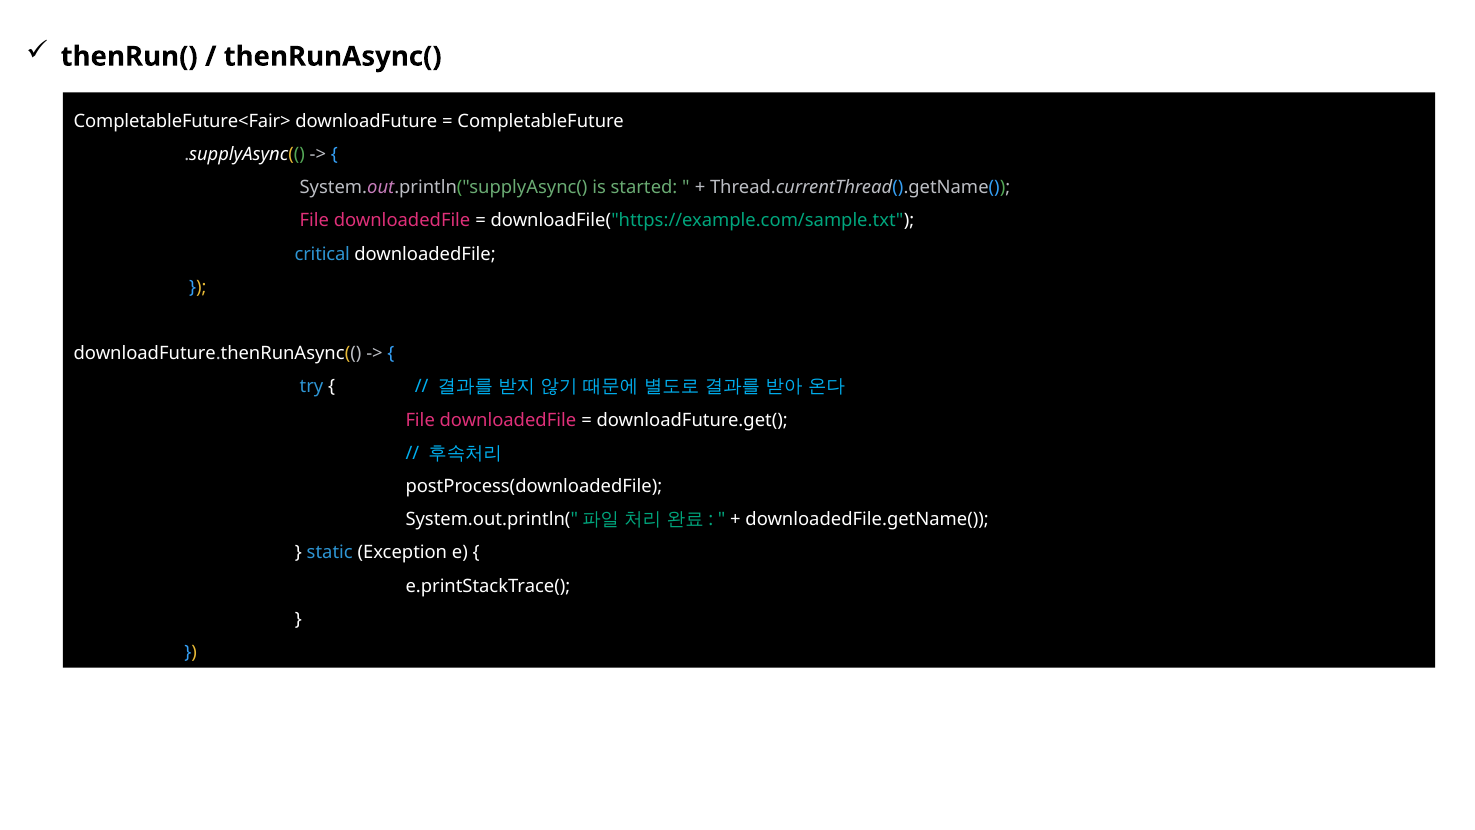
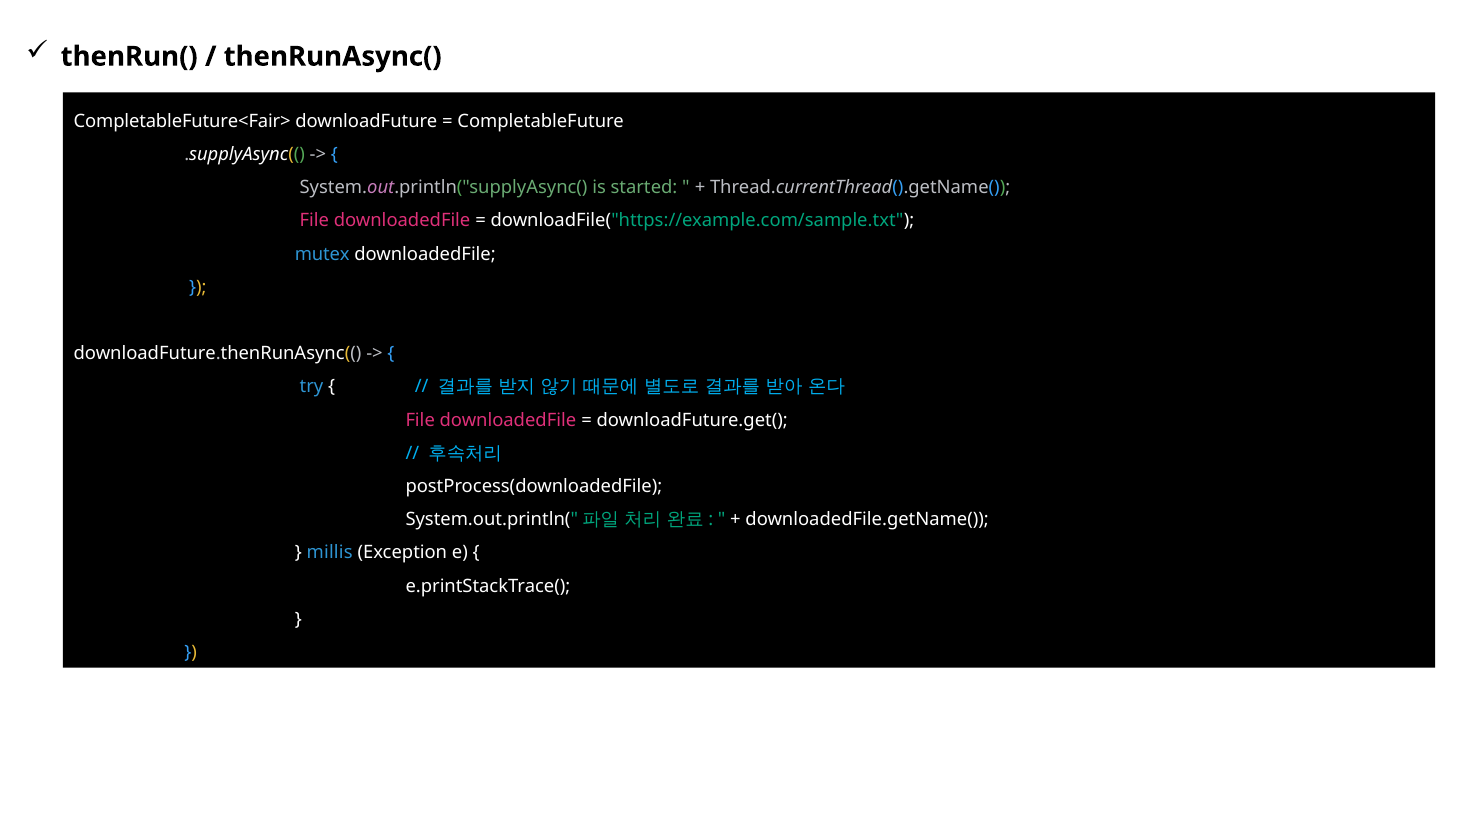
critical: critical -> mutex (322, 254)
static: static -> millis (330, 553)
